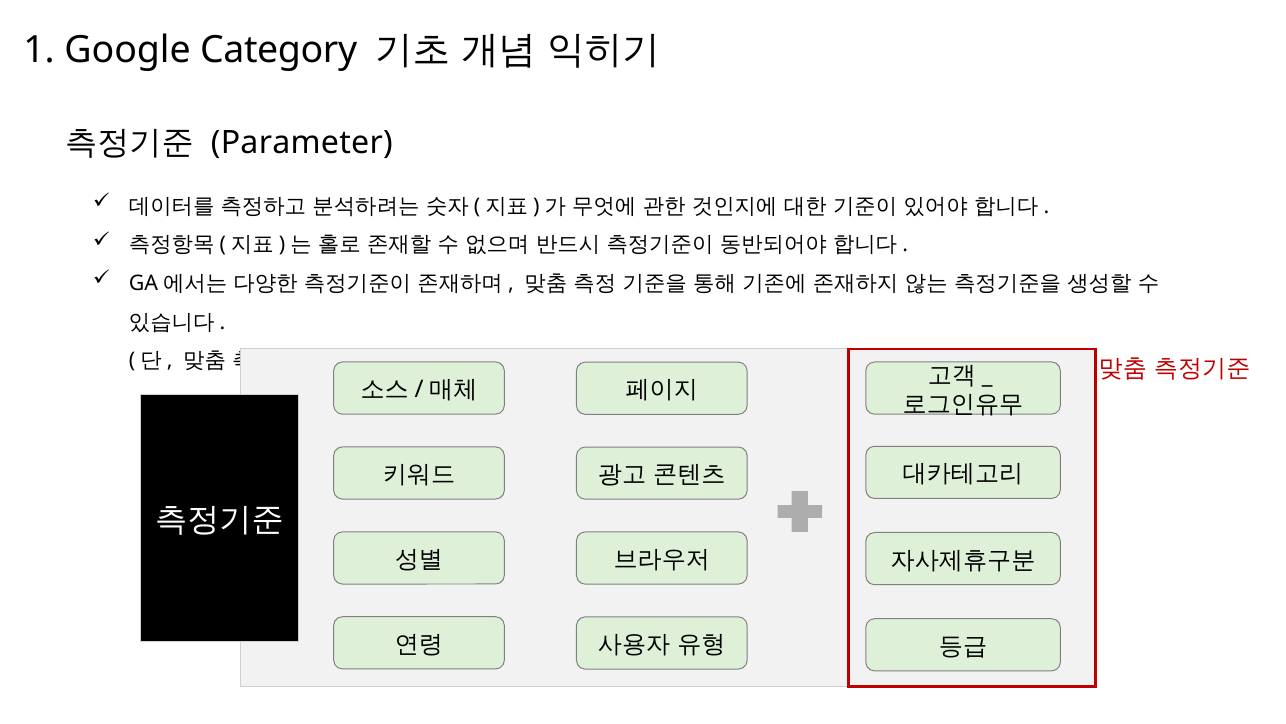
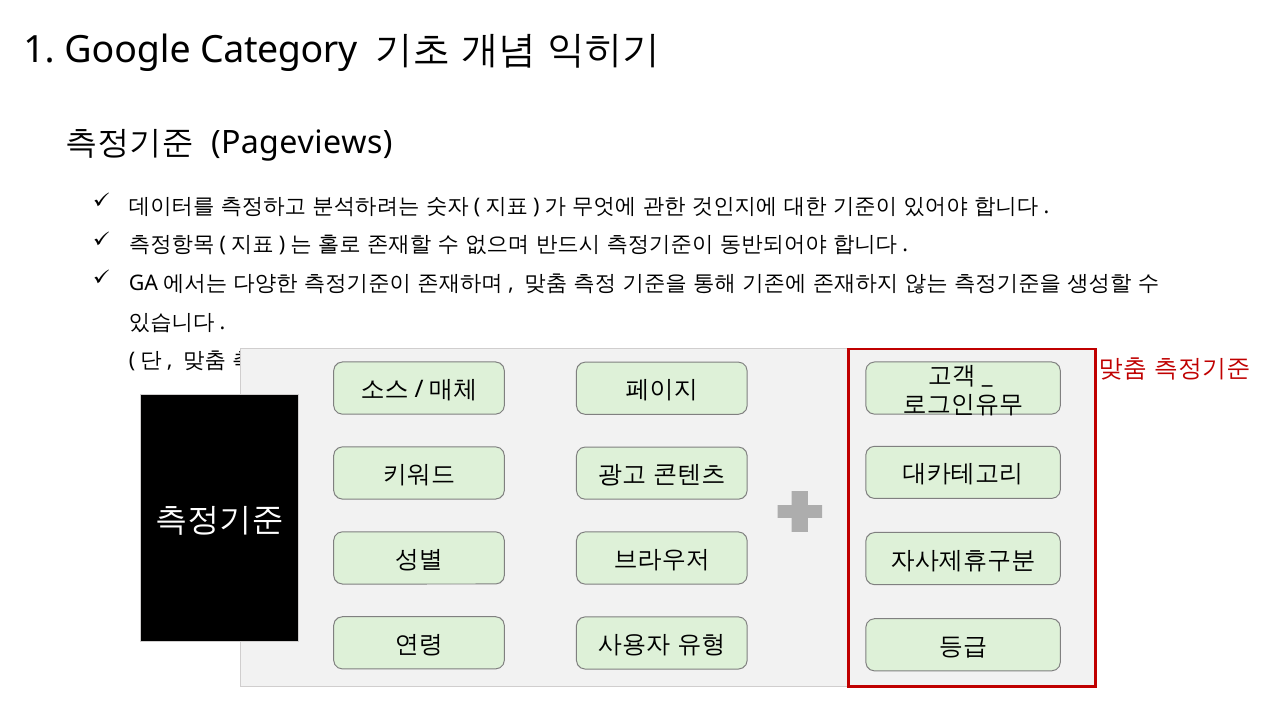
Parameter: Parameter -> Pageviews (302, 143)
